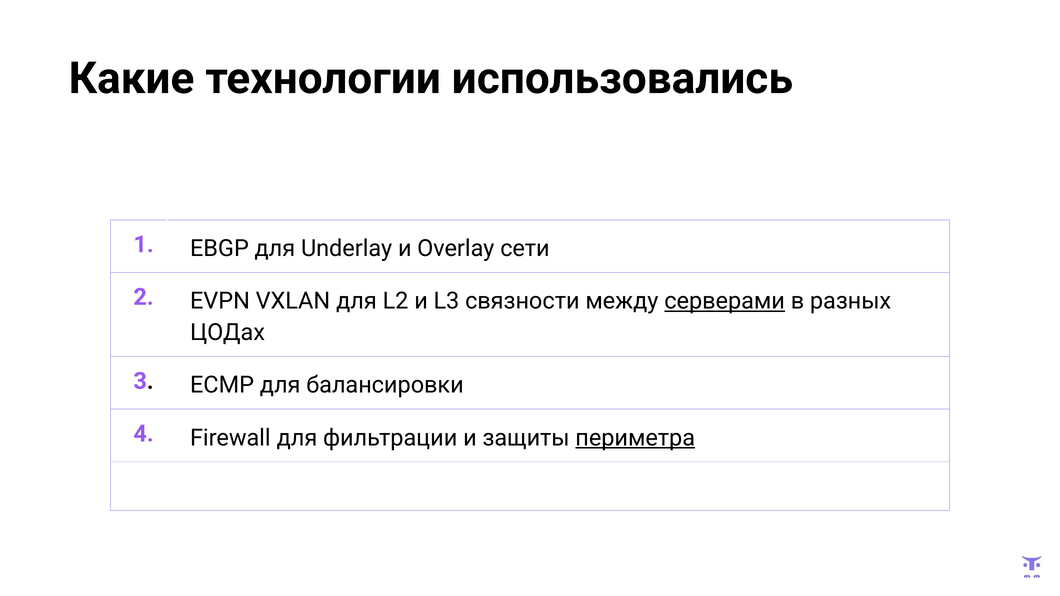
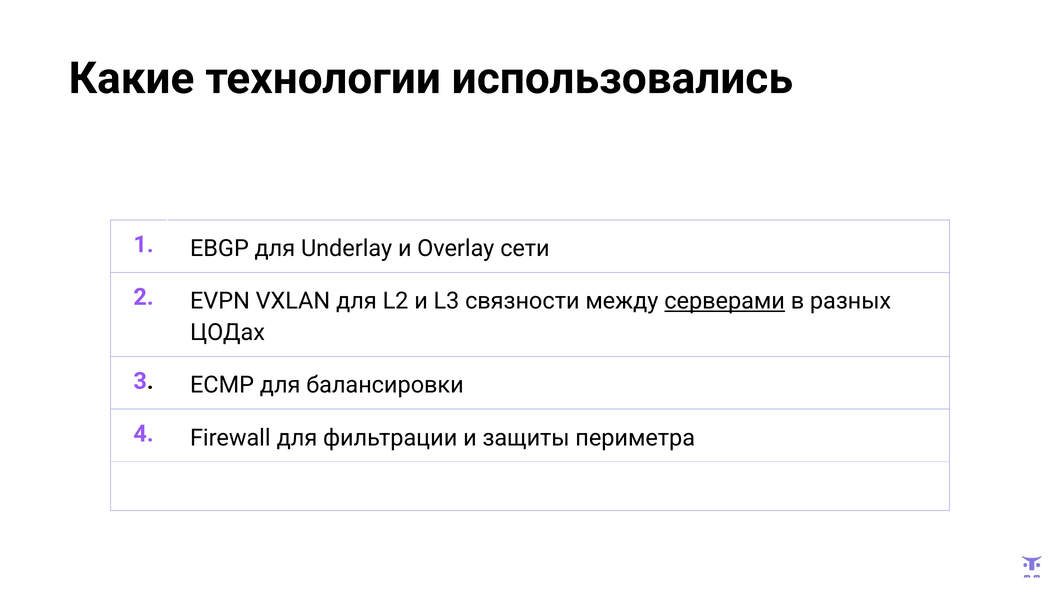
периметра underline: present -> none (635, 438)
